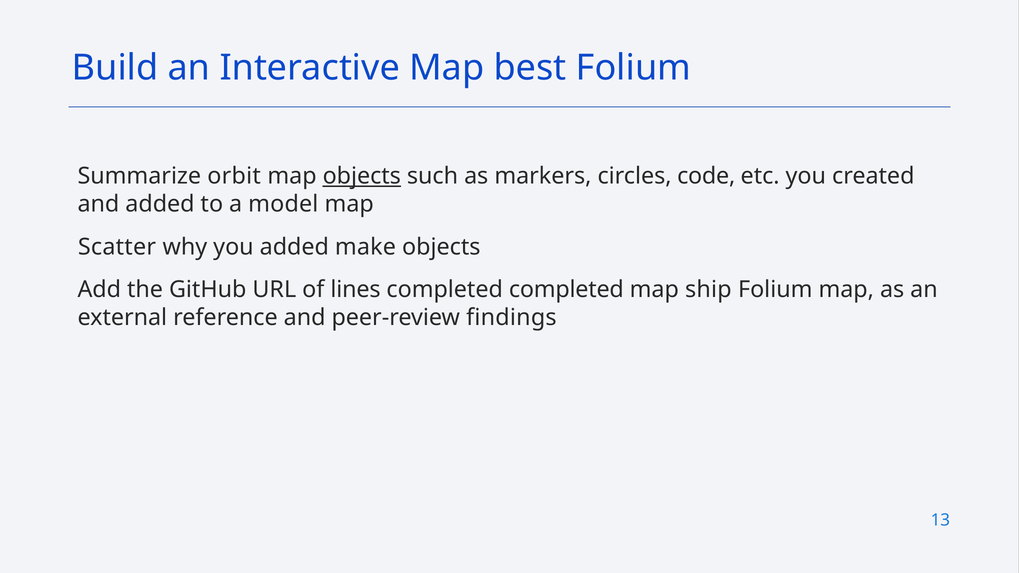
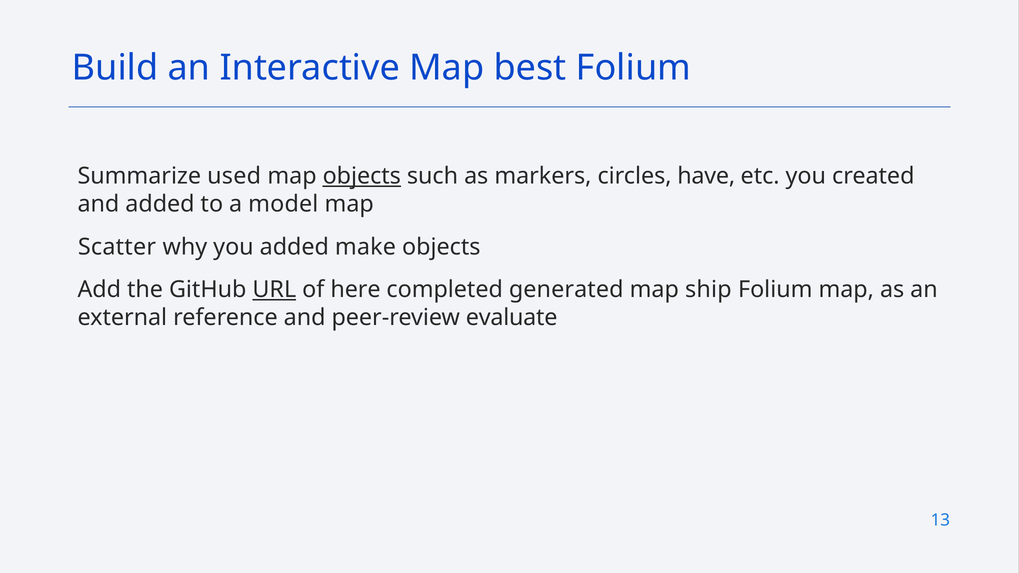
orbit: orbit -> used (234, 176)
code: code -> have (706, 176)
URL underline: none -> present (274, 290)
lines: lines -> here (356, 290)
completed completed: completed -> generated (566, 290)
findings: findings -> evaluate (512, 318)
